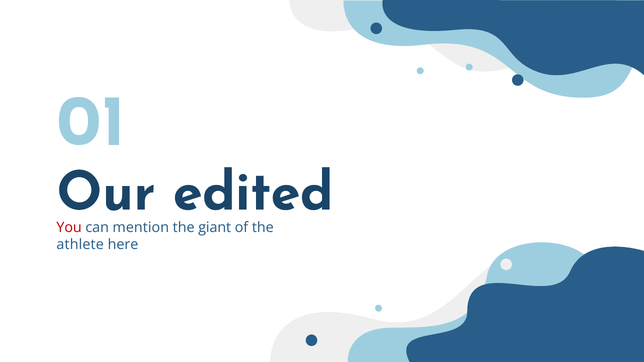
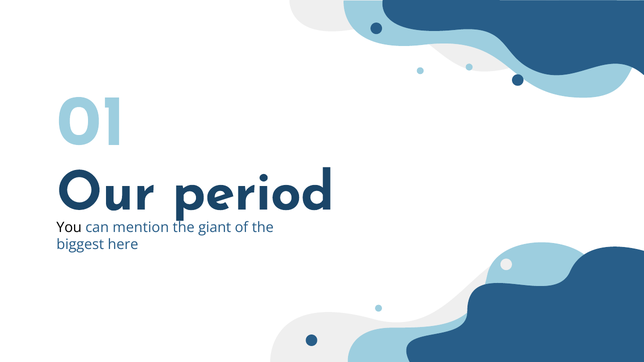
edited: edited -> period (253, 192)
You colour: red -> black (69, 228)
athlete: athlete -> biggest (80, 245)
